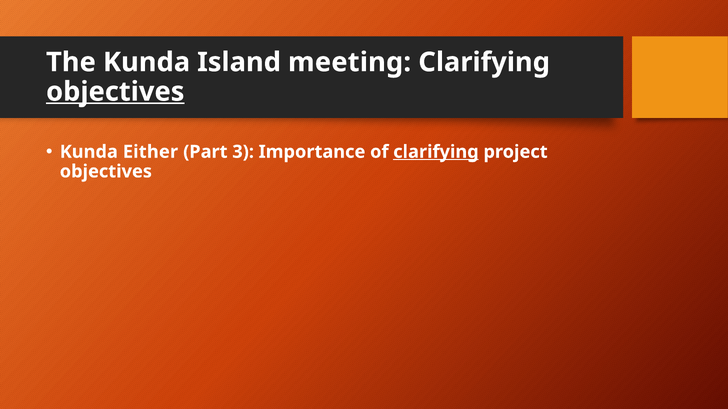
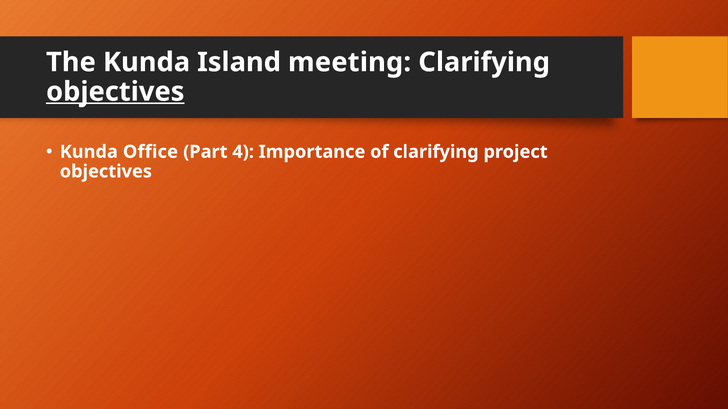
Either: Either -> Office (150, 152)
3: 3 -> 4 (243, 152)
clarifying underline: present -> none (436, 152)
